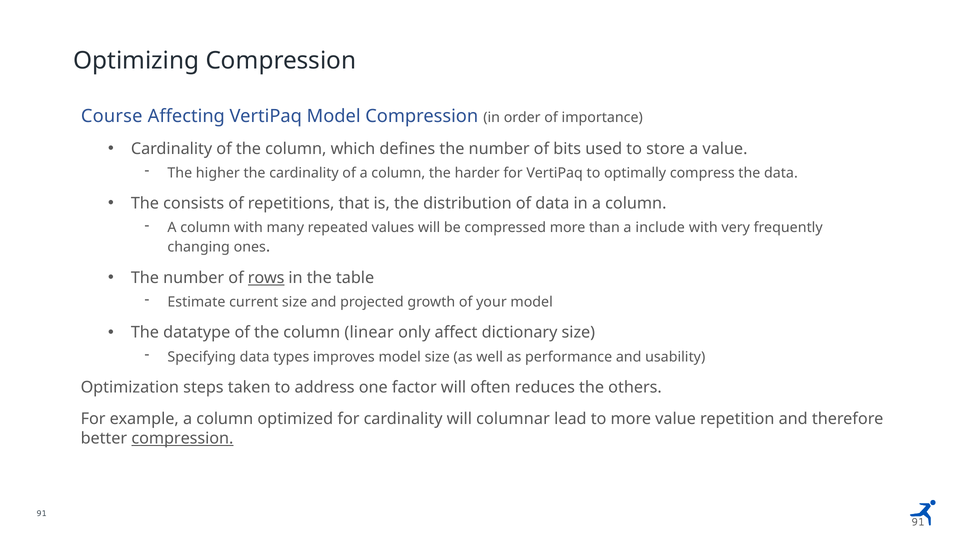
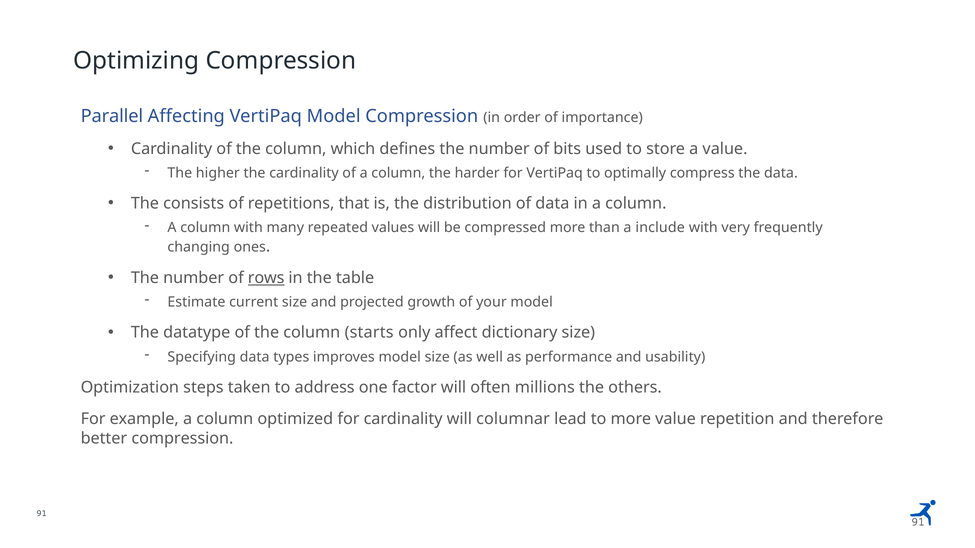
Course: Course -> Parallel (112, 116)
linear: linear -> starts (369, 333)
reduces: reduces -> millions (545, 388)
compression underline: present -> none (182, 439)
